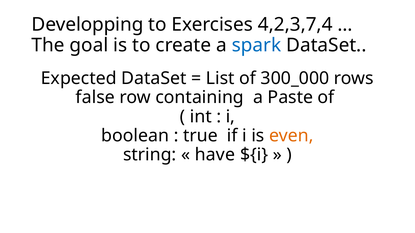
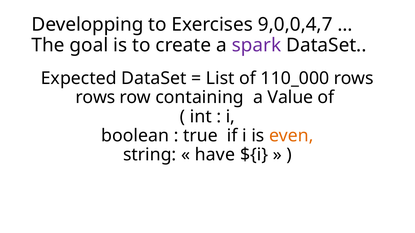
4,2,3,7,4: 4,2,3,7,4 -> 9,0,0,4,7 (295, 25)
spark colour: blue -> purple (256, 45)
300_000: 300_000 -> 110_000 (295, 78)
false: false -> rows (95, 98)
Paste: Paste -> Value (290, 98)
